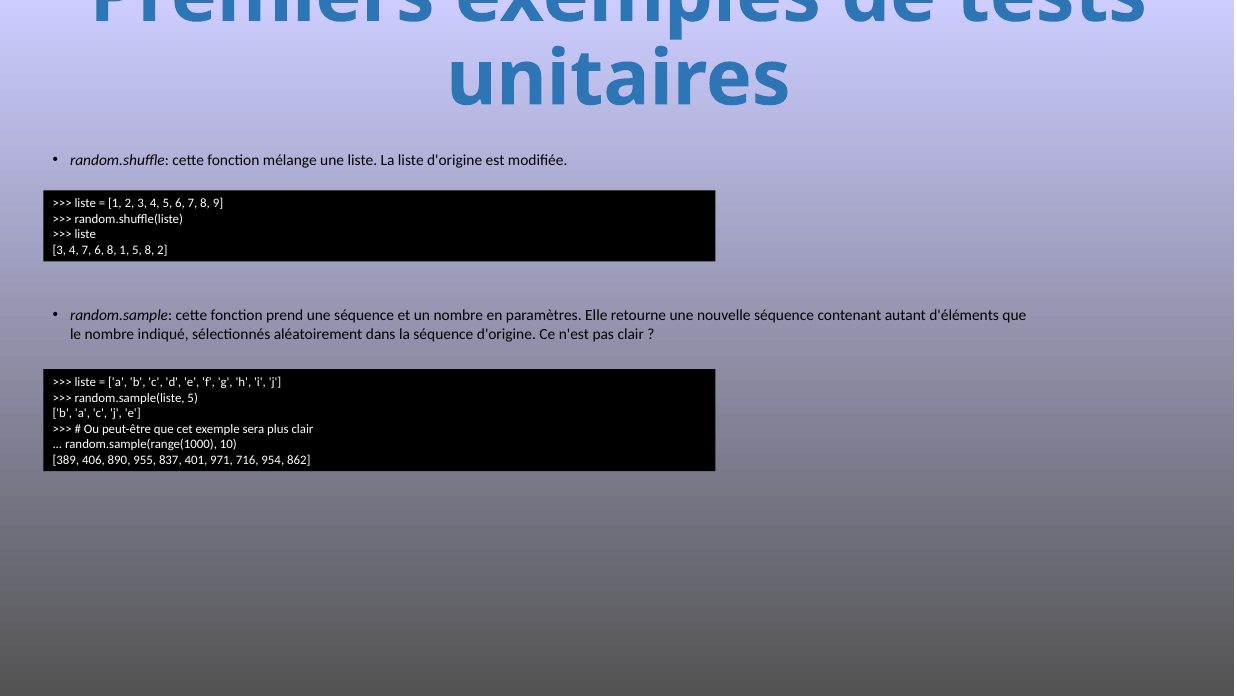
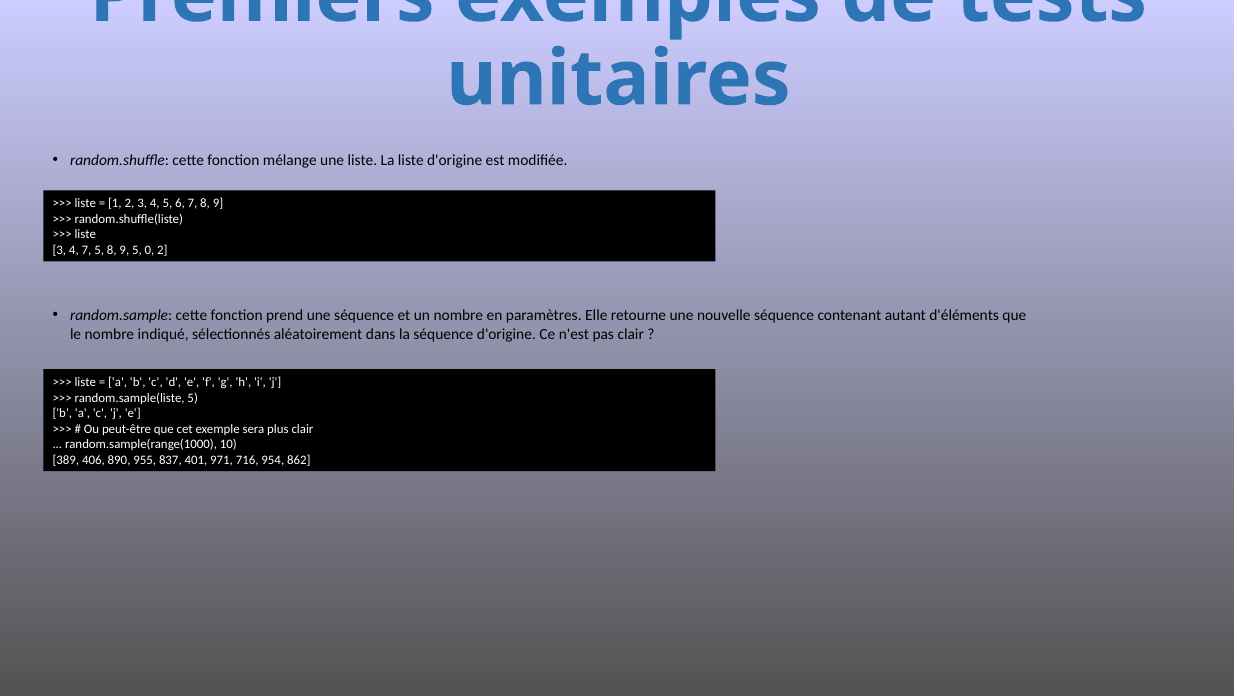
7 6: 6 -> 5 (99, 250)
1: 1 -> 9 (124, 250)
5 8: 8 -> 0 (150, 250)
